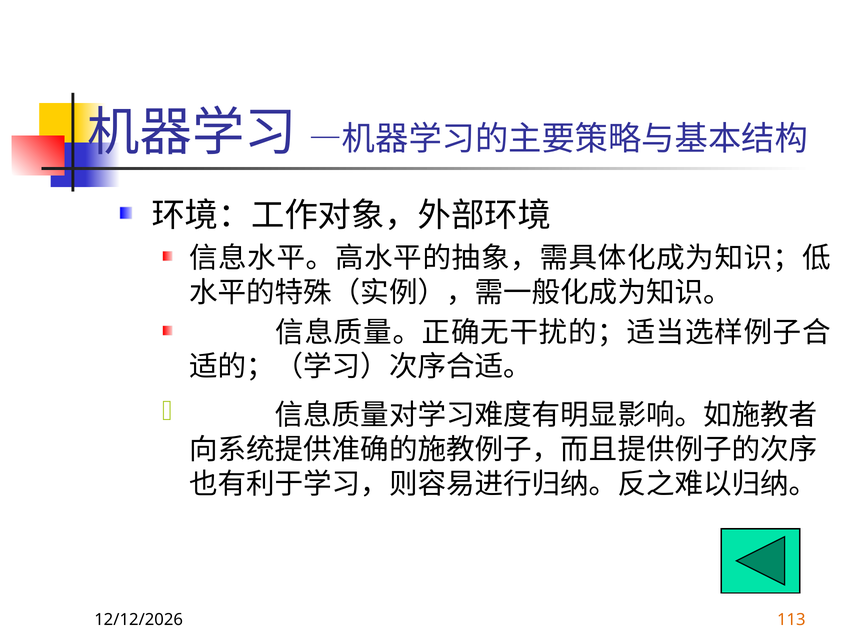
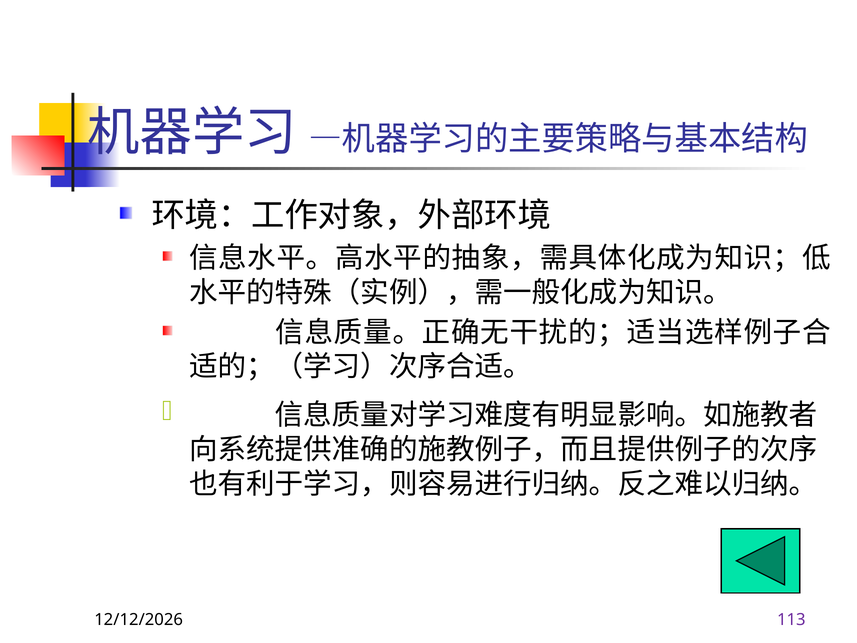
113 colour: orange -> purple (791, 620)
